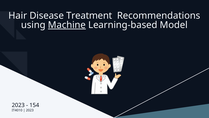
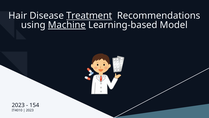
Treatment underline: none -> present (89, 16)
